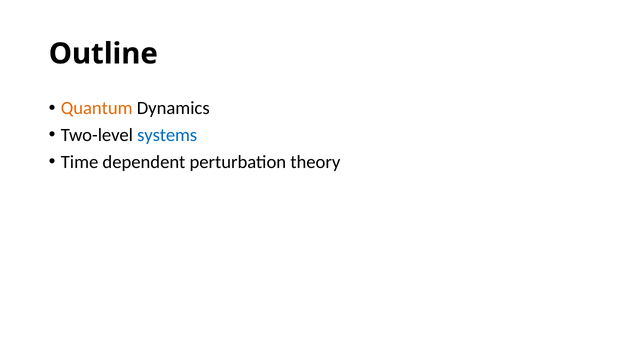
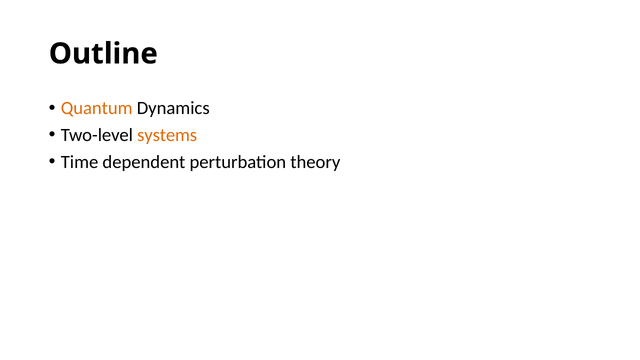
systems colour: blue -> orange (167, 135)
